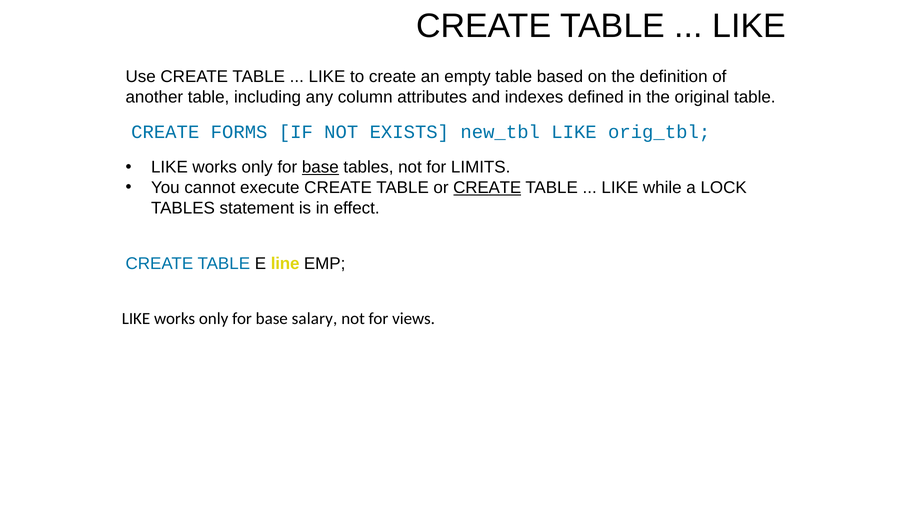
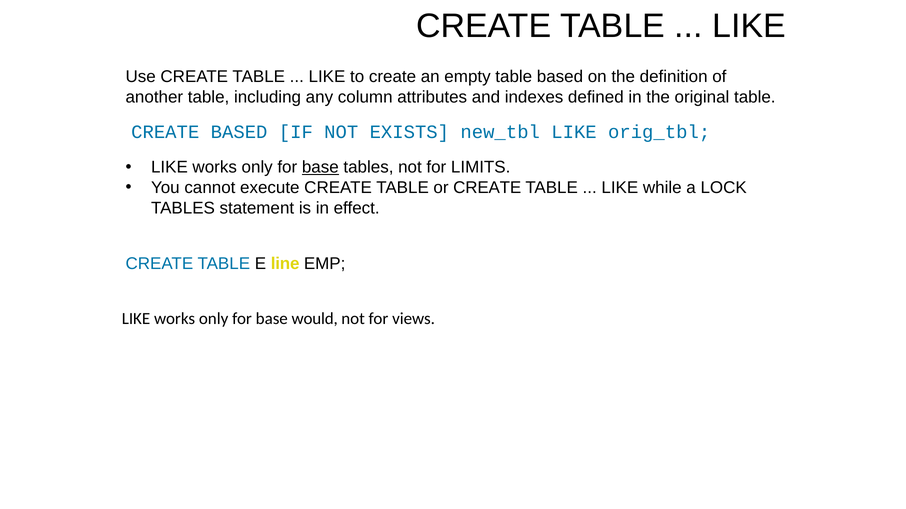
CREATE FORMS: FORMS -> BASED (239, 132)
CREATE underline: present -> none (487, 188)
salary: salary -> would (315, 319)
